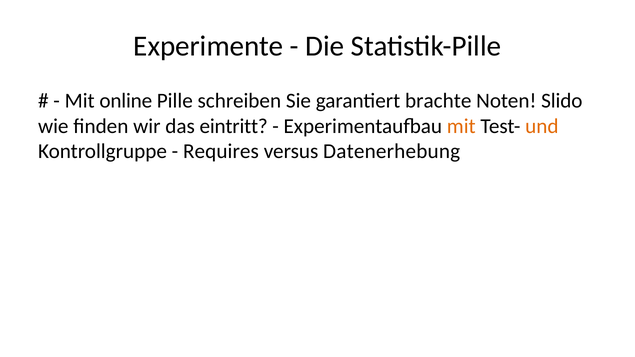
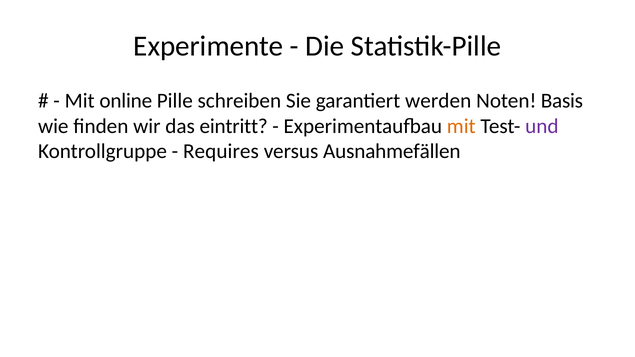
brachte: brachte -> werden (438, 101)
Slido: Slido -> Basis (562, 101)
und colour: orange -> purple (542, 126)
Datenerhebung: Datenerhebung -> Ausnahmefällen (392, 152)
